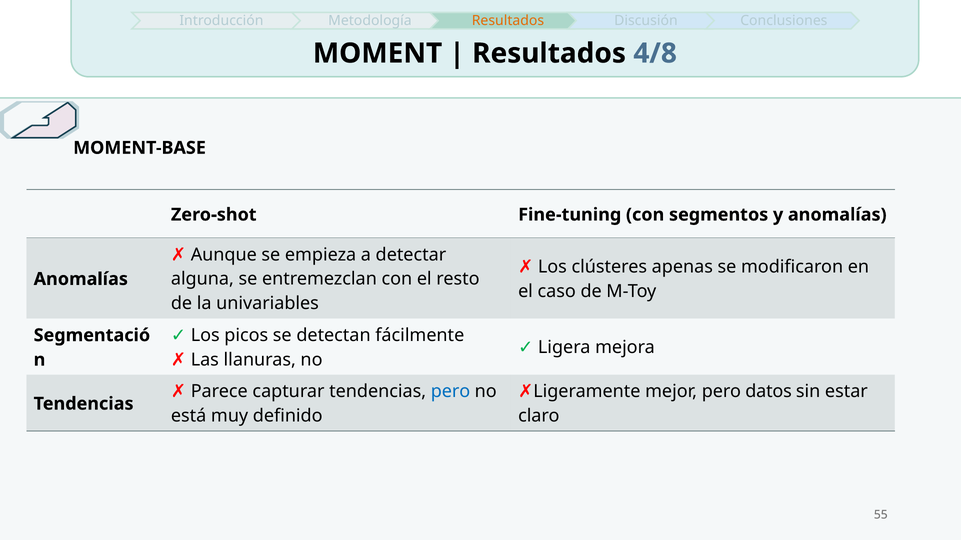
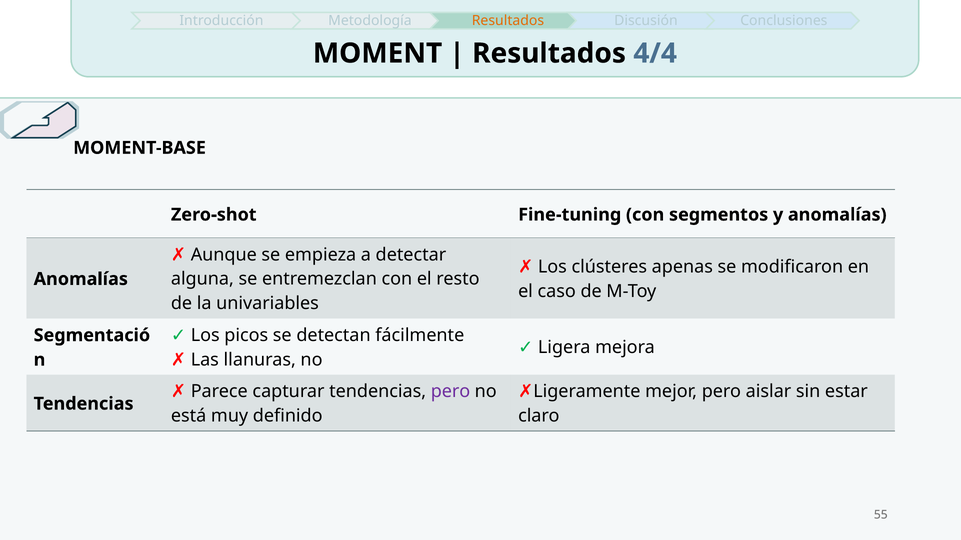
4/8: 4/8 -> 4/4 (655, 53)
pero colour: blue -> purple (450, 392)
datos: datos -> aislar (768, 392)
